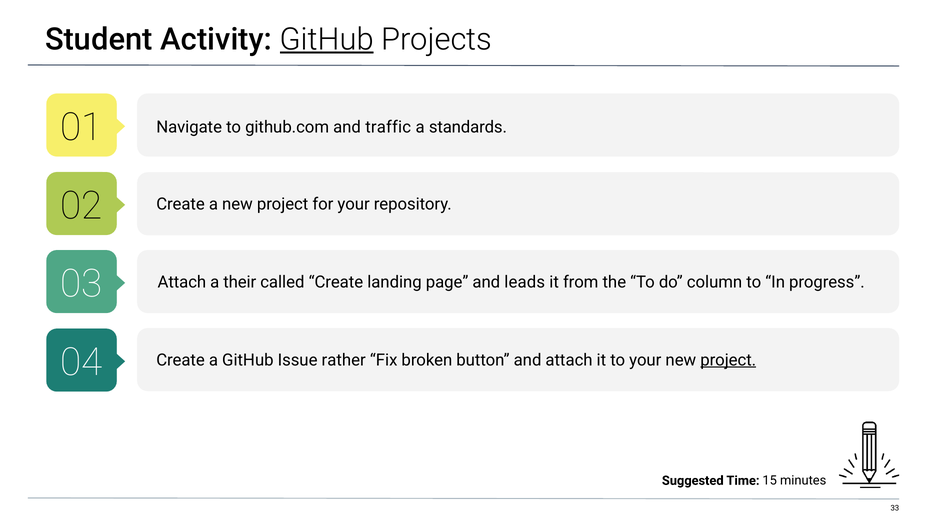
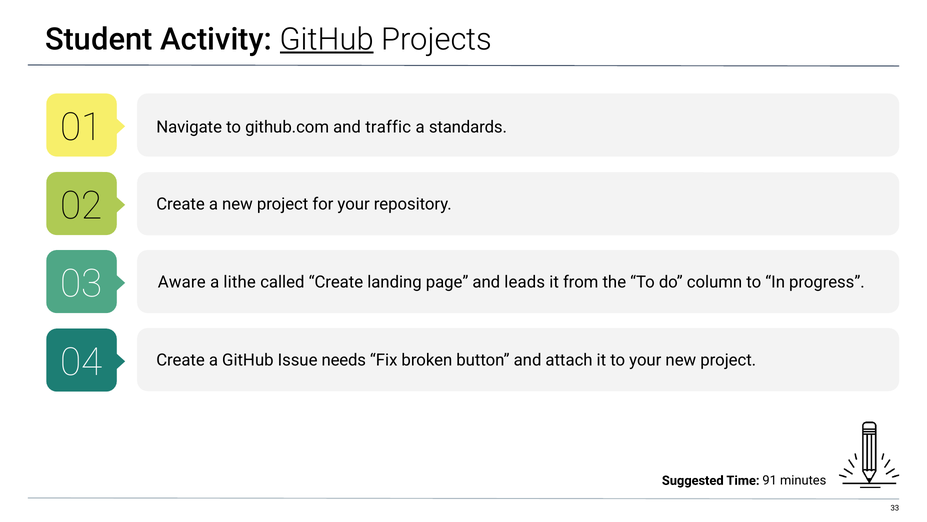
Attach: Attach -> Aware (182, 282)
their: their -> lithe (240, 282)
rather: rather -> needs (344, 360)
project underline: present -> none (728, 360)
15: 15 -> 91 (770, 480)
